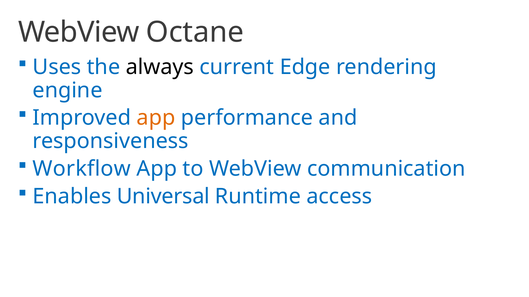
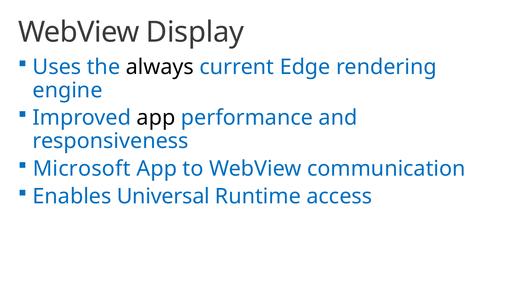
Octane: Octane -> Display (195, 32)
app colour: orange -> black (156, 118)
Workflow: Workflow -> Microsoft (82, 169)
